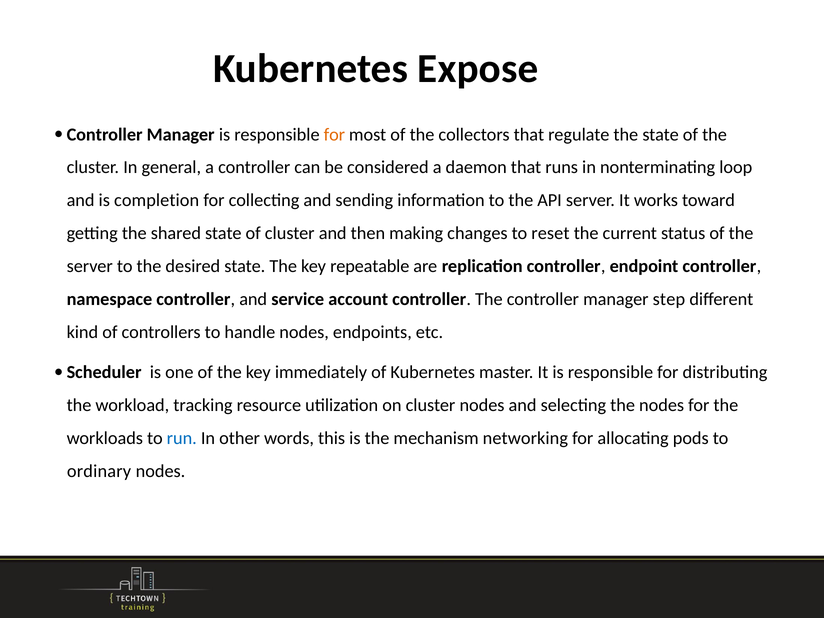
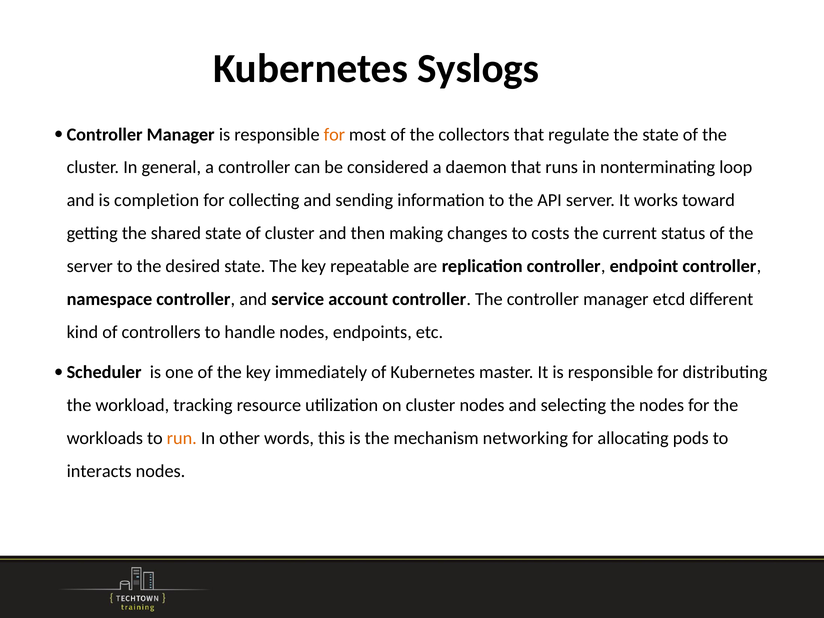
Expose: Expose -> Syslogs (478, 69)
reset: reset -> costs (550, 233)
step: step -> etcd (669, 299)
run colour: blue -> orange (182, 438)
ordinary: ordinary -> interacts (99, 471)
